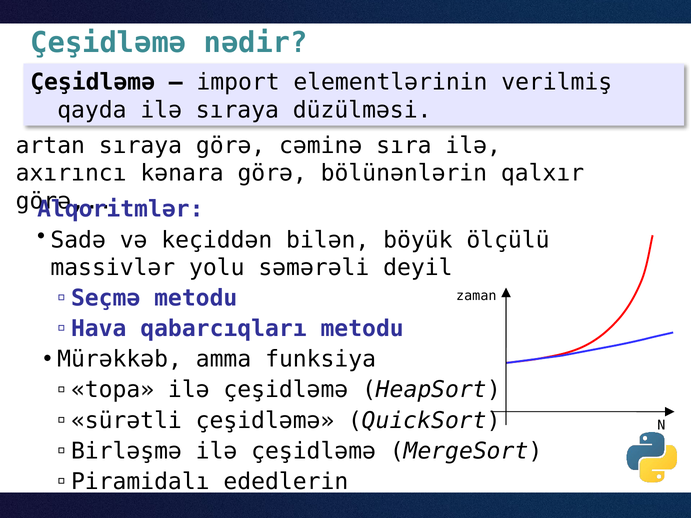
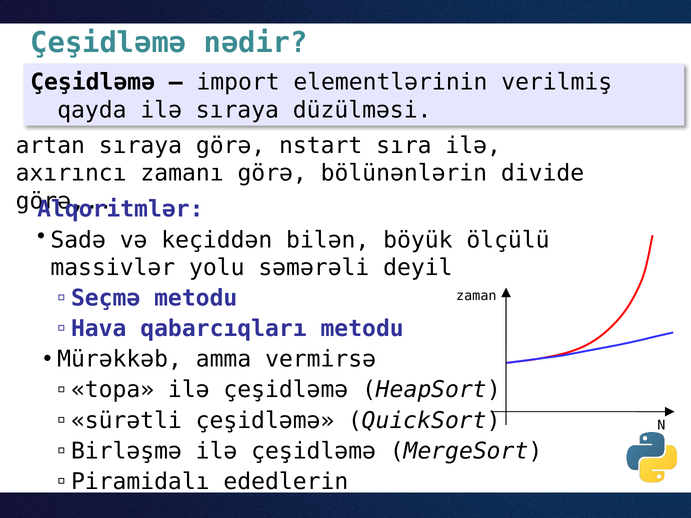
cəminə: cəminə -> nstart (321, 146)
kənara: kənara -> zamanı (182, 173)
qalxır: qalxır -> divide (543, 173)
funksiya: funksiya -> vermirsə (321, 359)
